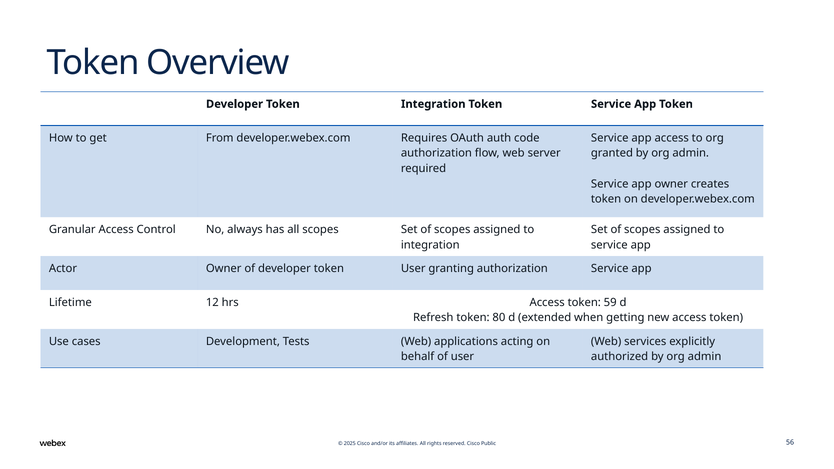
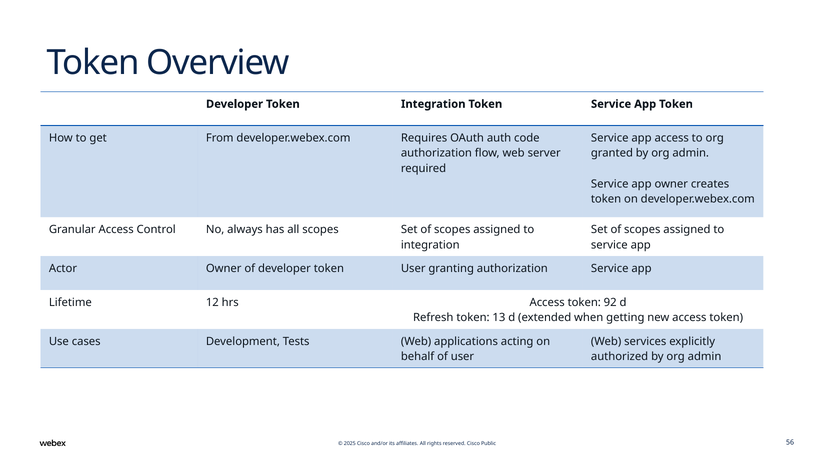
59: 59 -> 92 (610, 302)
80: 80 -> 13 (499, 318)
